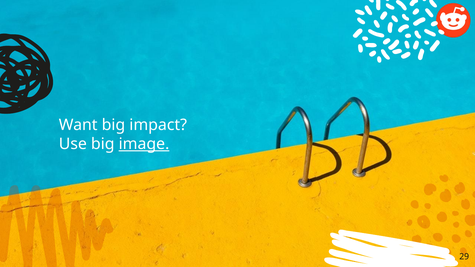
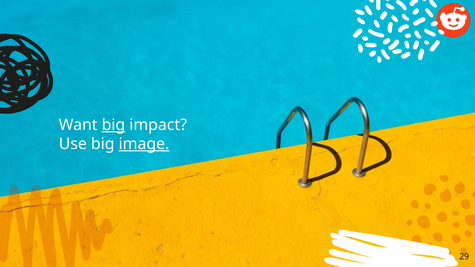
big underline: none -> present (113, 125)
